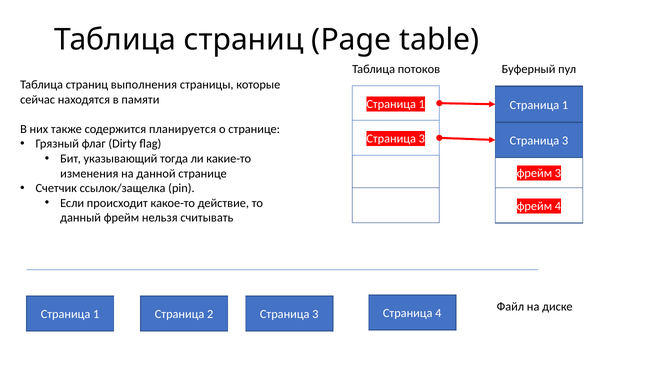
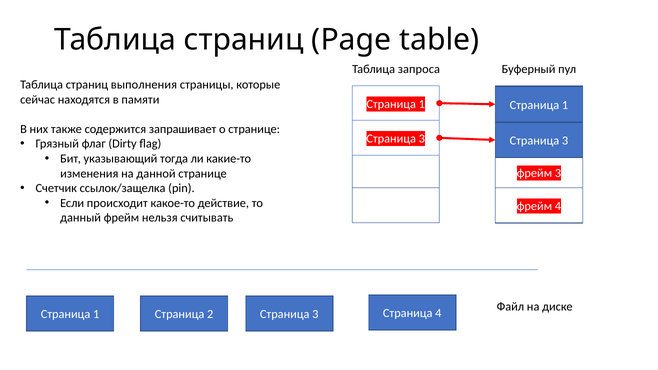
потоков: потоков -> запроса (419, 69)
планируется: планируется -> запрашивает (183, 129)
